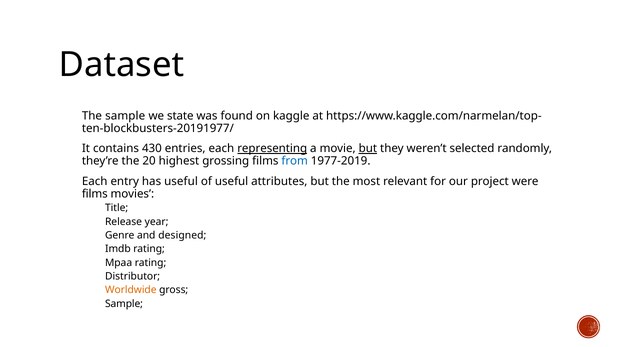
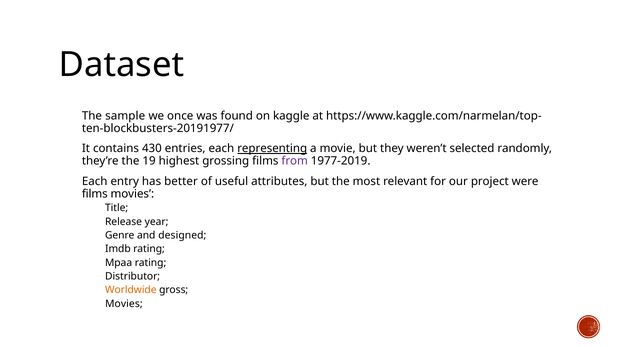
state: state -> once (180, 116)
but underline: present -> none (368, 149)
20: 20 -> 19 (149, 161)
from colour: blue -> purple (295, 161)
has useful: useful -> better (181, 181)
Sample: Sample -> Movies (124, 304)
